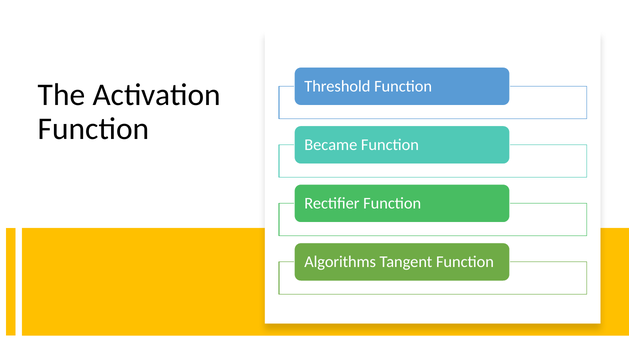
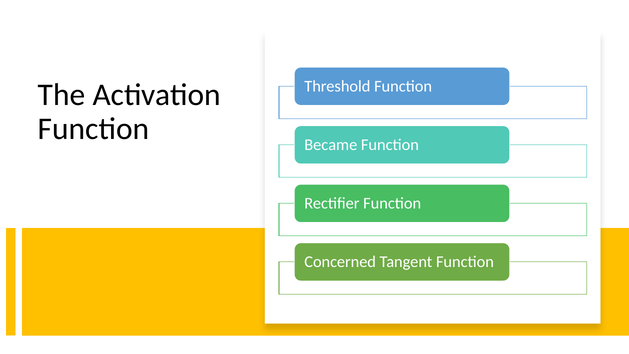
Algorithms: Algorithms -> Concerned (340, 262)
